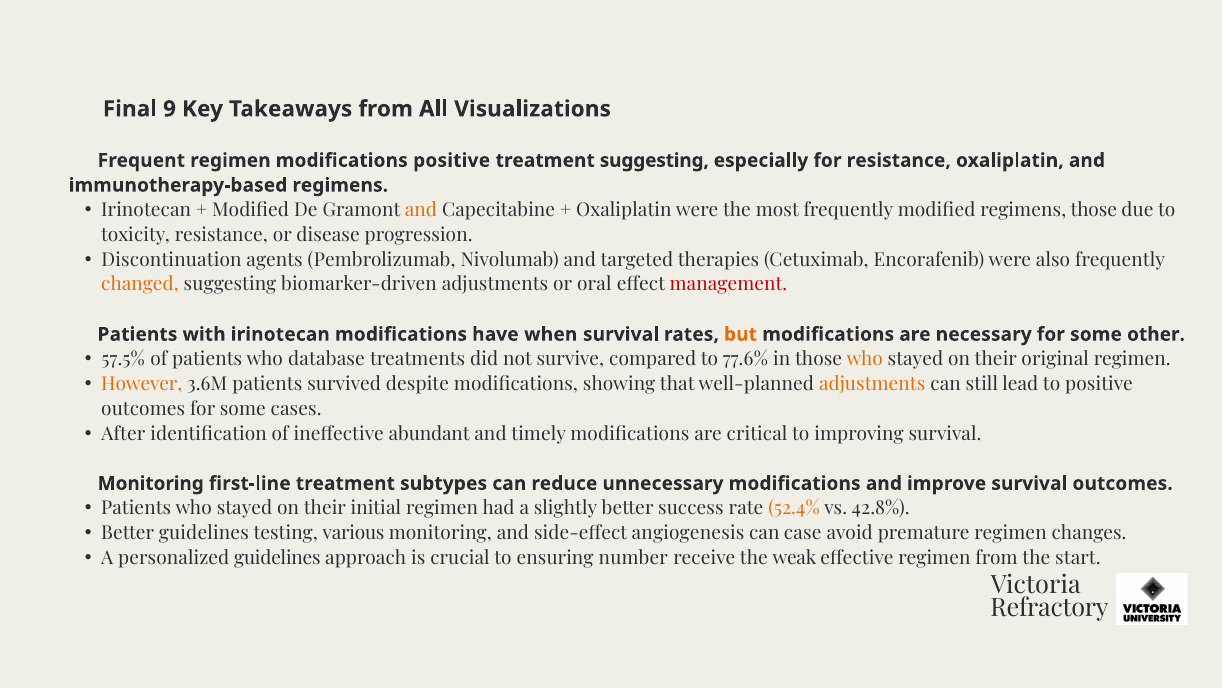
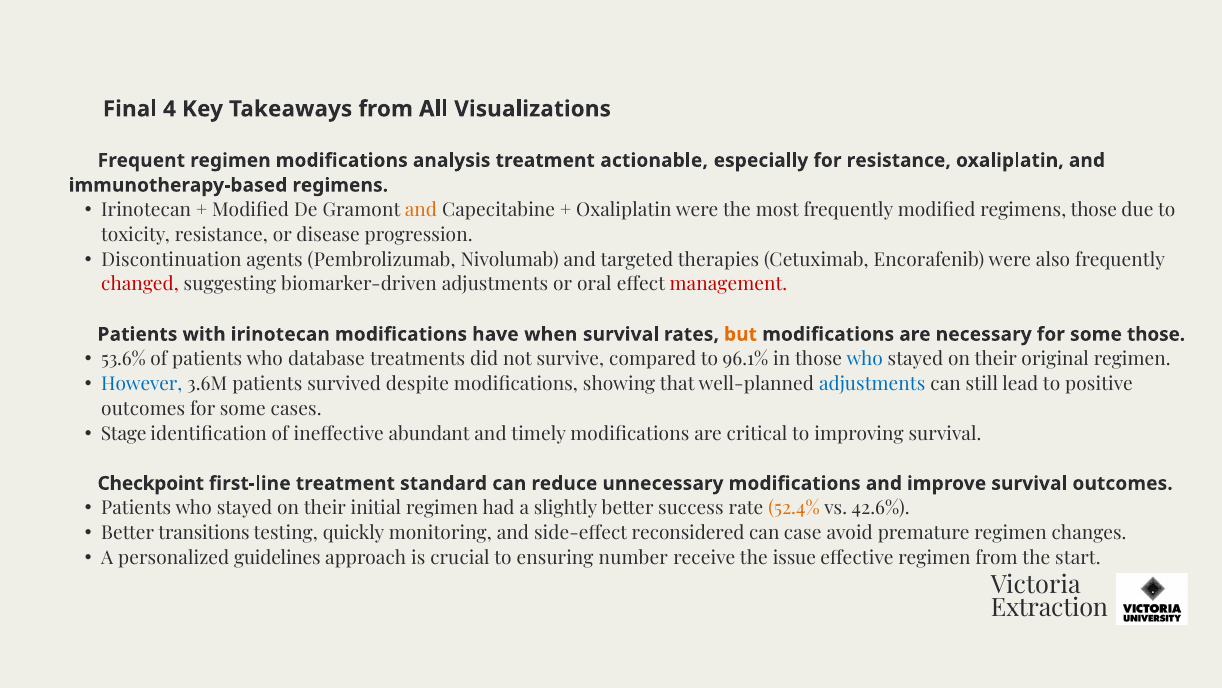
9: 9 -> 4 (169, 109)
modifications positive: positive -> analysis (452, 160)
treatment suggesting: suggesting -> actionable (654, 160)
changed colour: orange -> red (140, 284)
some other: other -> those (1156, 334)
57.5%: 57.5% -> 53.6% (123, 359)
77.6%: 77.6% -> 96.1% (745, 359)
who colour: orange -> blue (865, 359)
However colour: orange -> blue (142, 384)
adjustments colour: orange -> blue (872, 384)
After: After -> Stage (124, 433)
Monitoring: Monitoring -> Checkpoint (151, 483)
subtypes: subtypes -> standard (444, 483)
42.8%: 42.8% -> 42.6% (881, 508)
Better guidelines: guidelines -> transitions (204, 533)
various: various -> quickly (354, 533)
angiogenesis: angiogenesis -> reconsidered (688, 533)
weak: weak -> issue (794, 558)
Refractory: Refractory -> Extraction (1049, 608)
